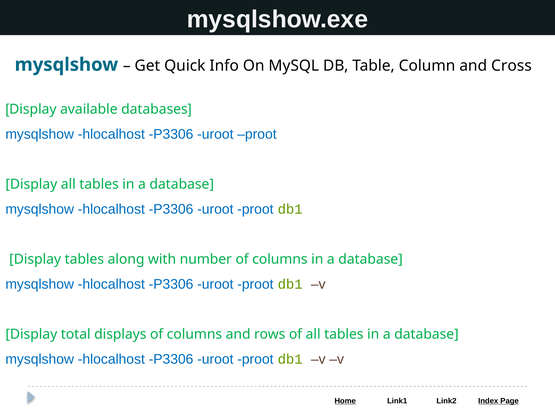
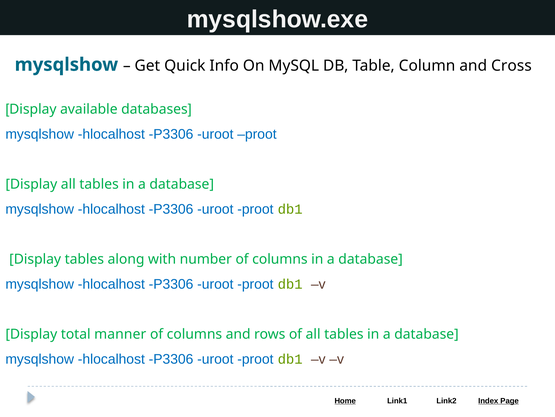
displays: displays -> manner (120, 334)
